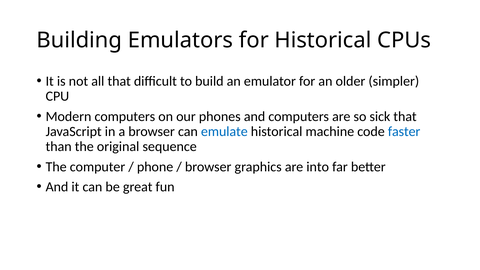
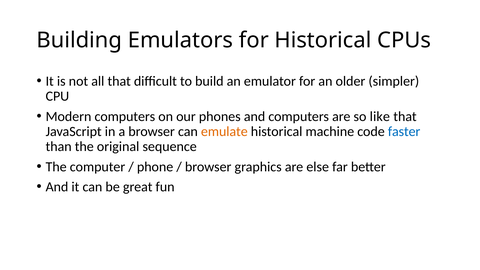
sick: sick -> like (380, 116)
emulate colour: blue -> orange (224, 132)
into: into -> else (318, 167)
